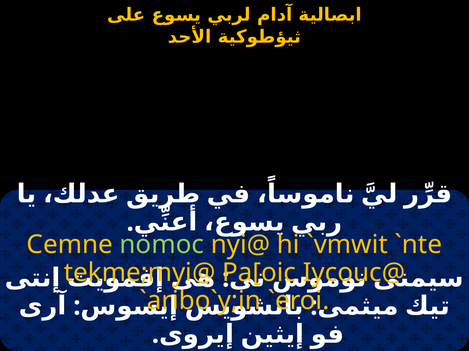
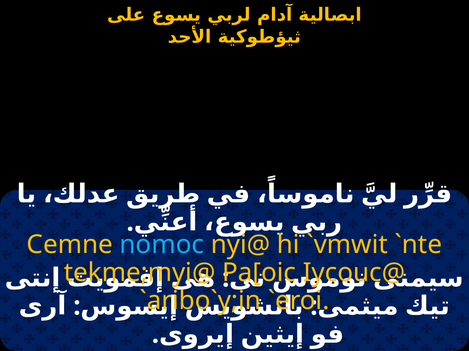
nomoc colour: light green -> light blue (162, 245)
